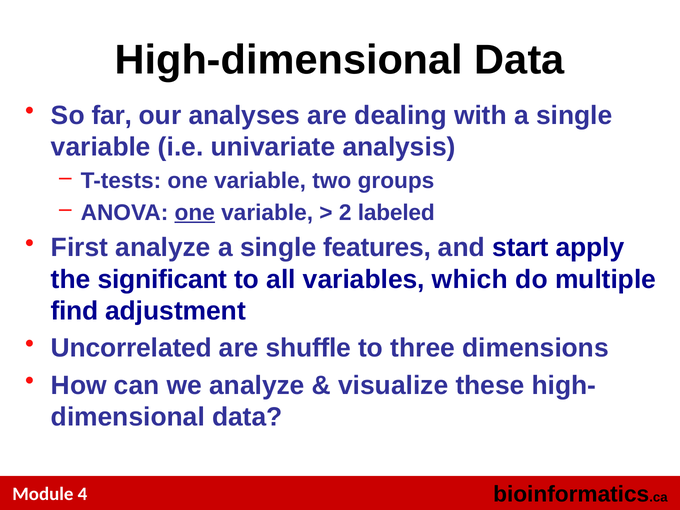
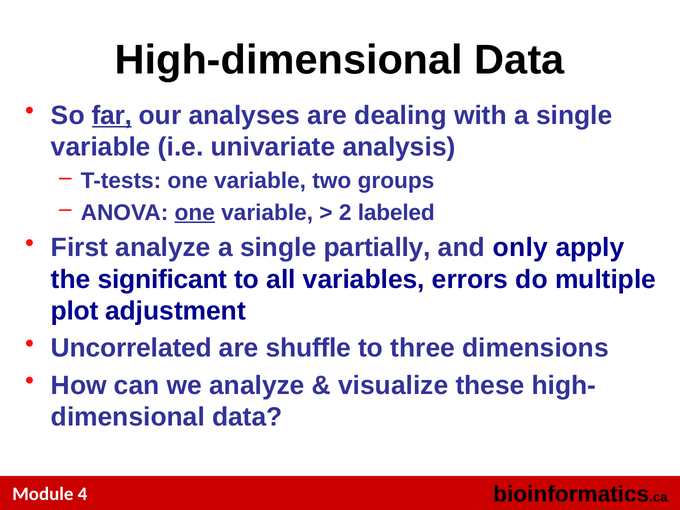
far underline: none -> present (112, 115)
features: features -> partially (377, 248)
start: start -> only (520, 248)
which: which -> errors (470, 279)
find: find -> plot (75, 311)
